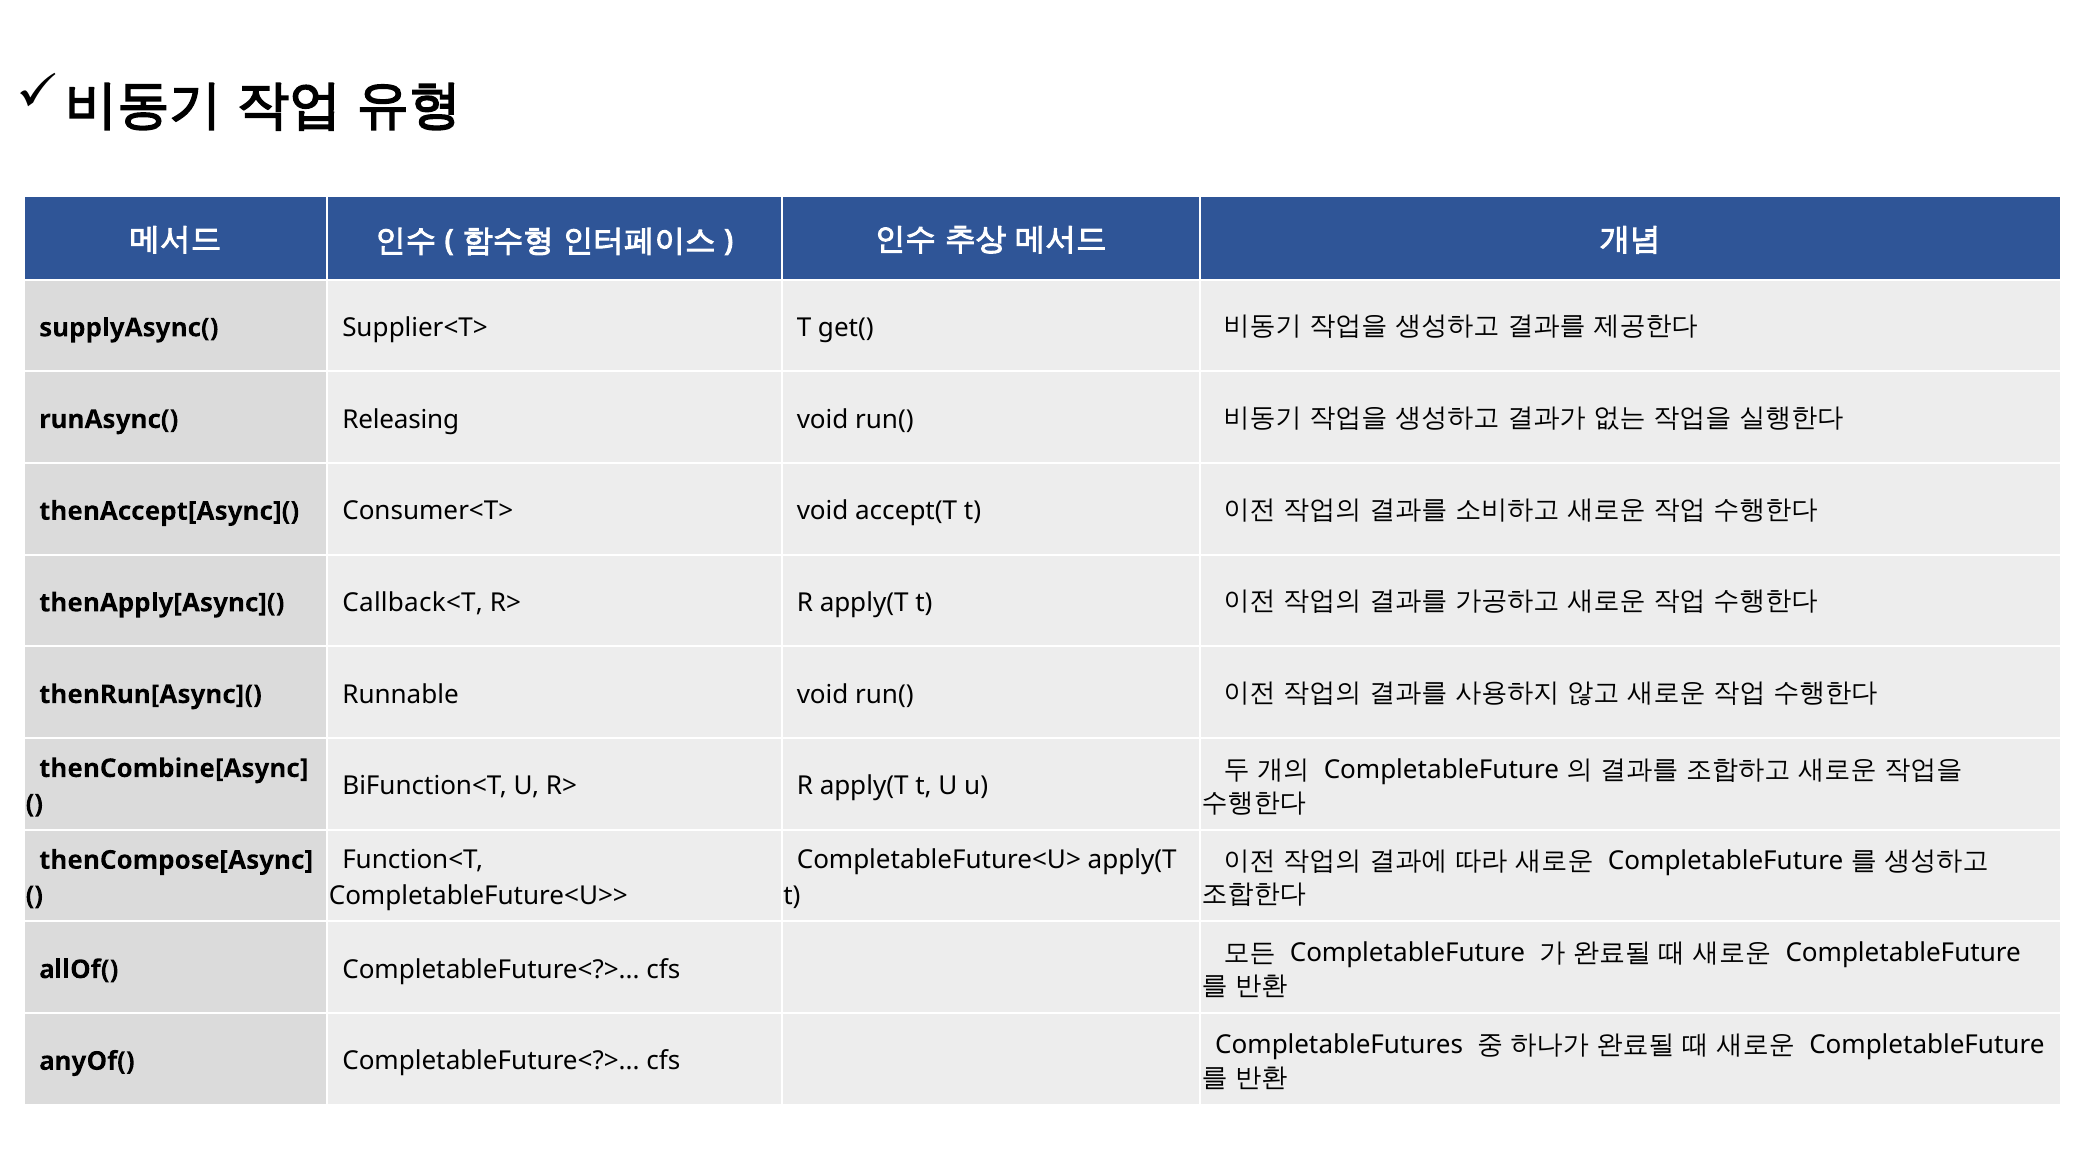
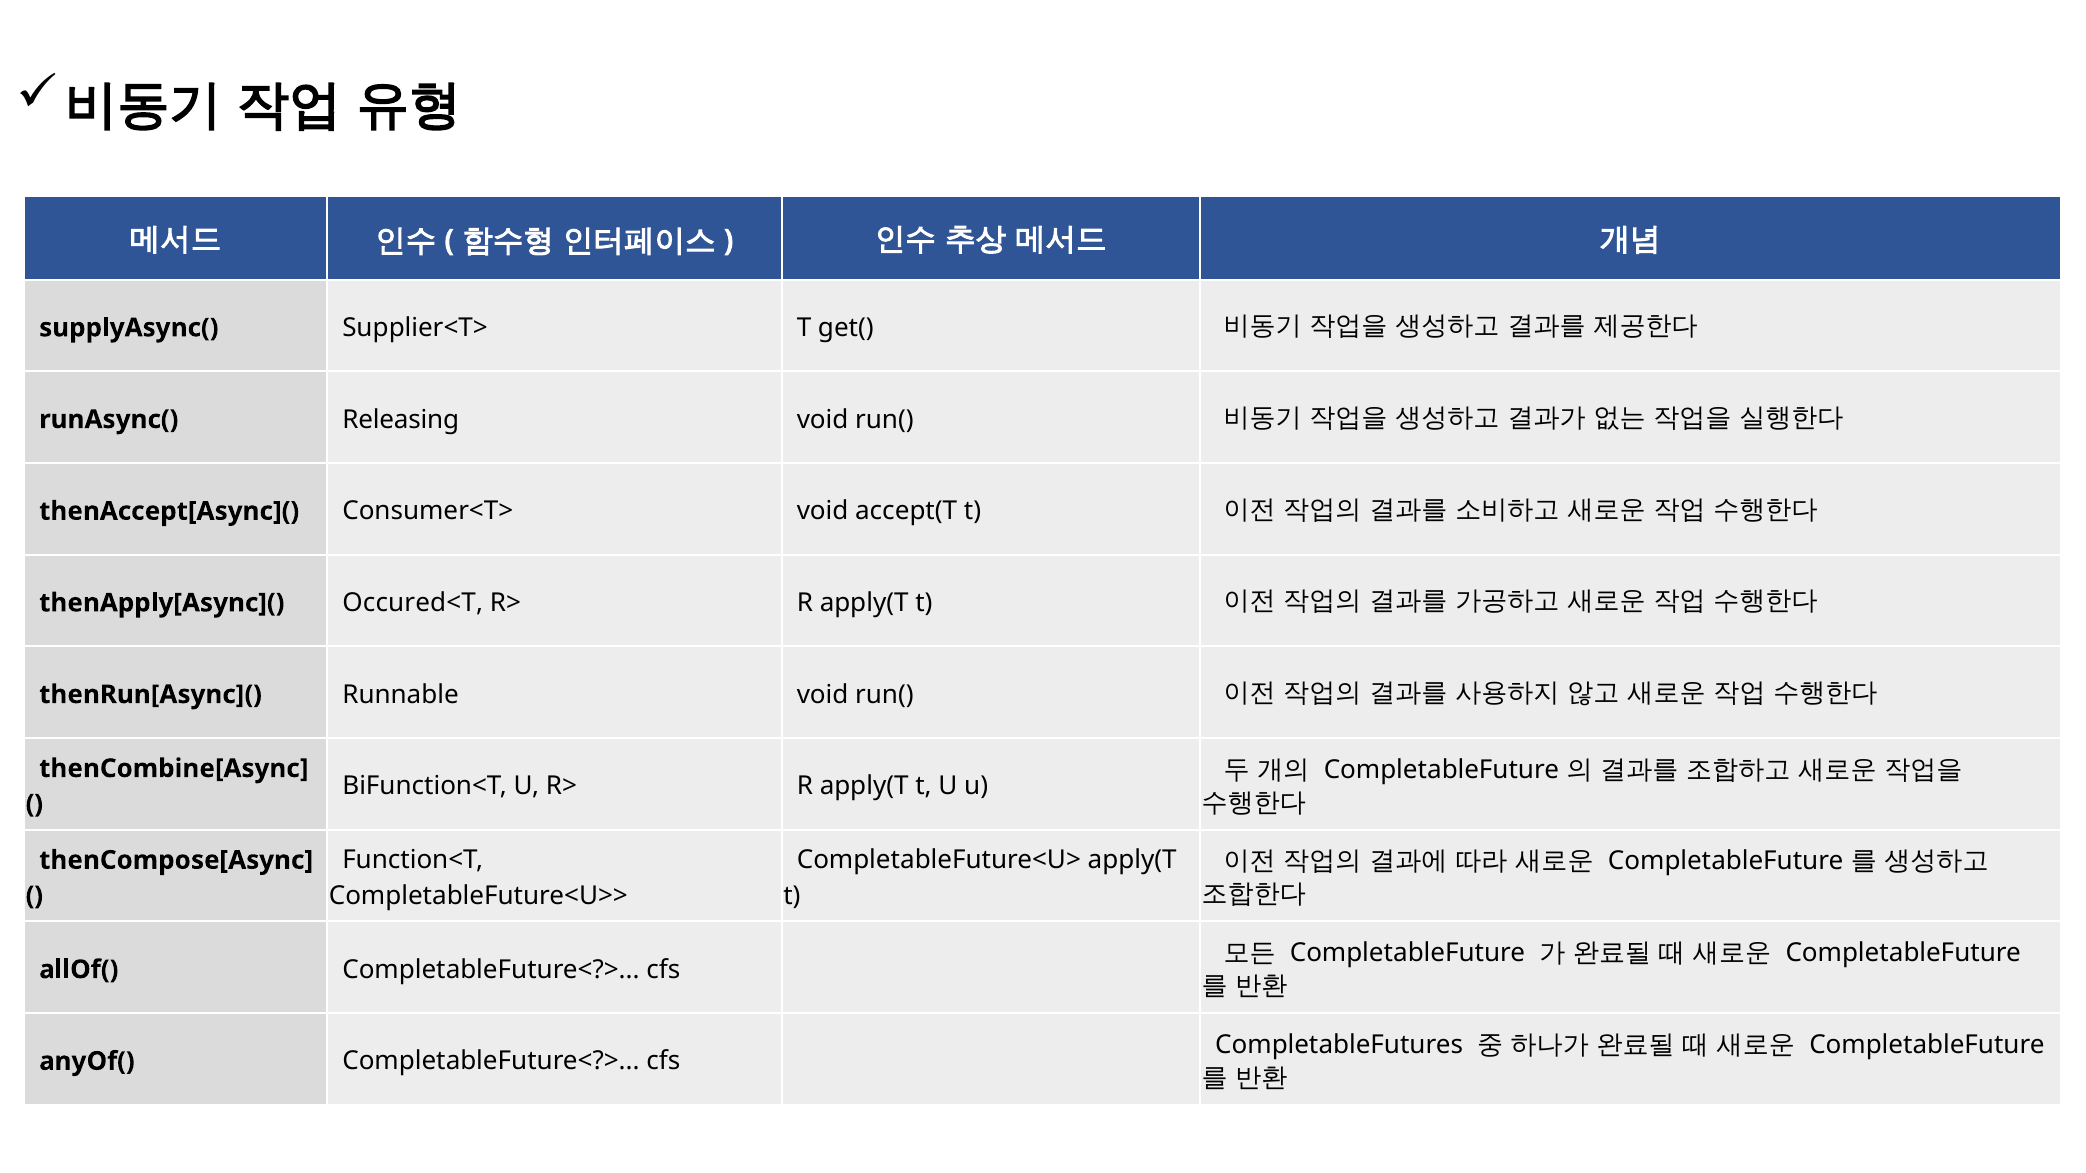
Callback<T: Callback<T -> Occured<T (413, 603)
